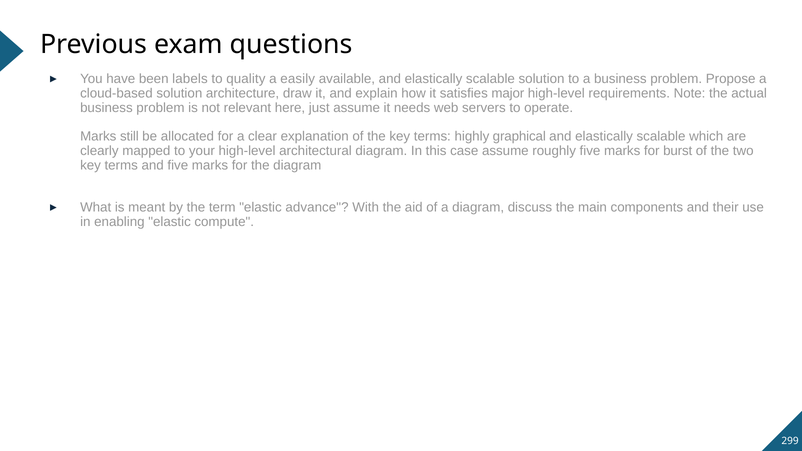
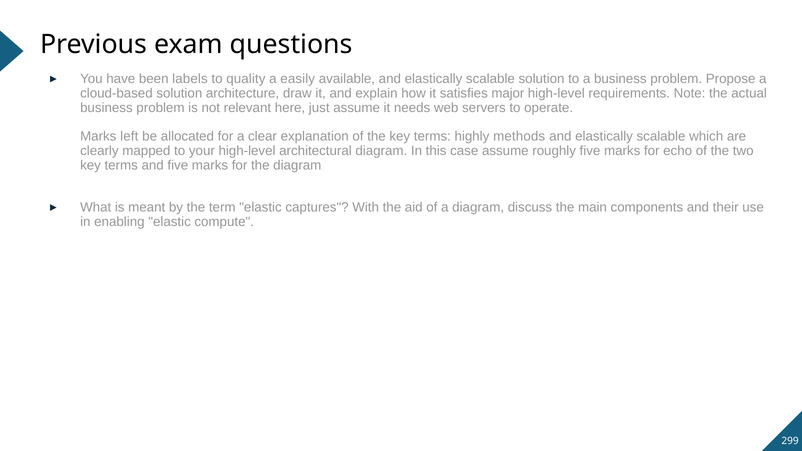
still: still -> left (129, 136)
graphical: graphical -> methods (519, 136)
burst: burst -> echo (678, 151)
advance: advance -> captures (317, 208)
